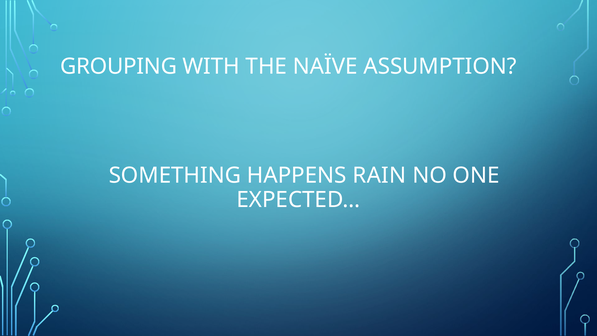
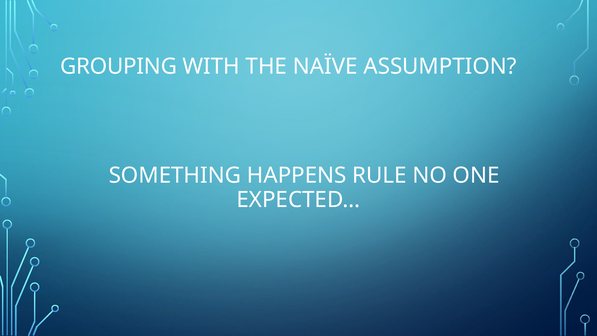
RAIN: RAIN -> RULE (379, 175)
